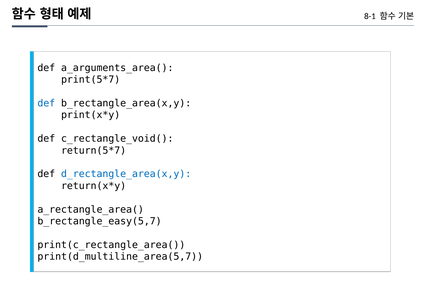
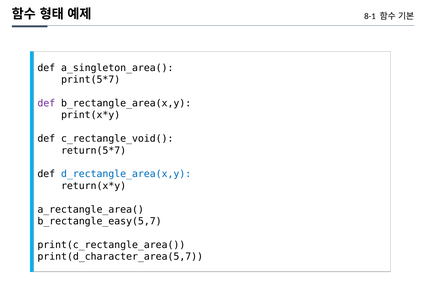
a_arguments_area(: a_arguments_area( -> a_singleton_area( (117, 68)
def colour: blue -> purple (46, 103)
print(d_multiline_area(5,7: print(d_multiline_area(5,7 -> print(d_character_area(5,7 (120, 257)
